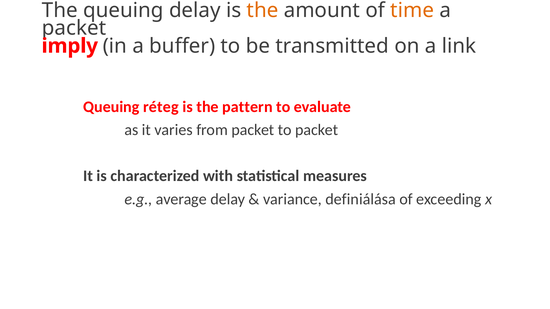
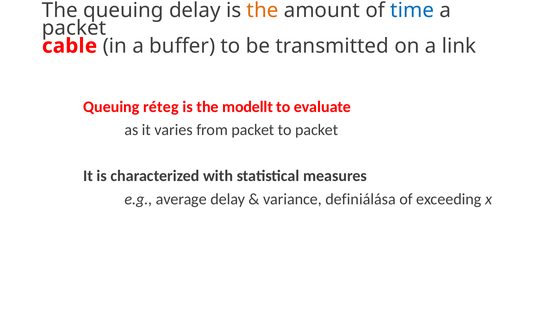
time colour: orange -> blue (412, 10)
imply: imply -> cable (70, 46)
pattern: pattern -> modellt (248, 107)
